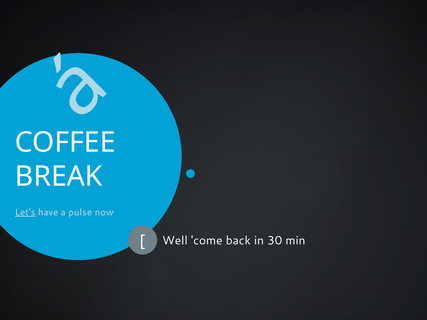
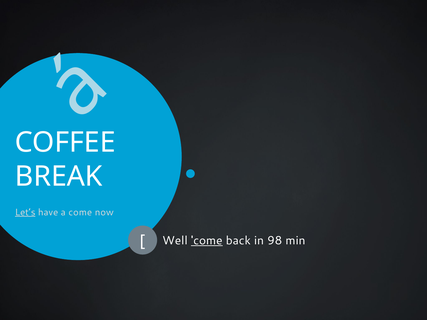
a pulse: pulse -> come (80, 213)
come underline: none -> present (207, 241)
30: 30 -> 98 (275, 241)
